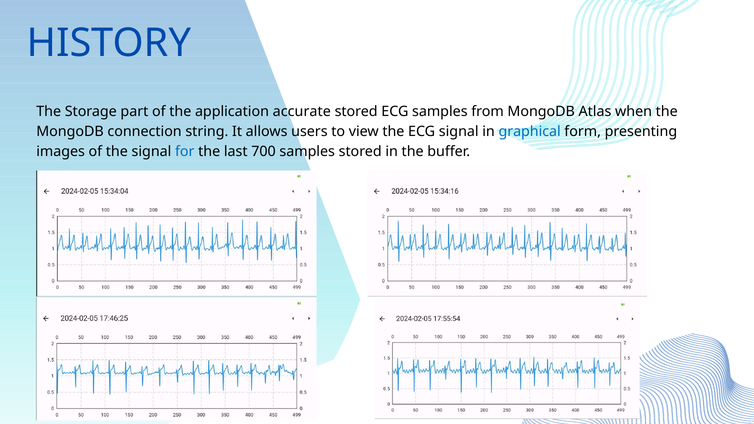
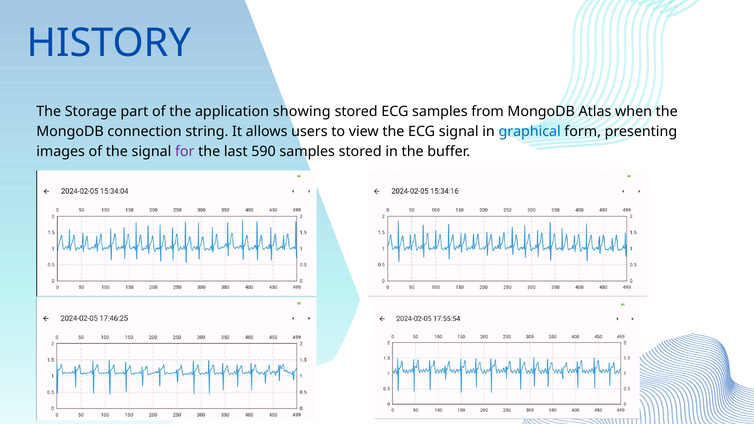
accurate: accurate -> showing (302, 112)
for colour: blue -> purple (185, 152)
700: 700 -> 590 (264, 152)
